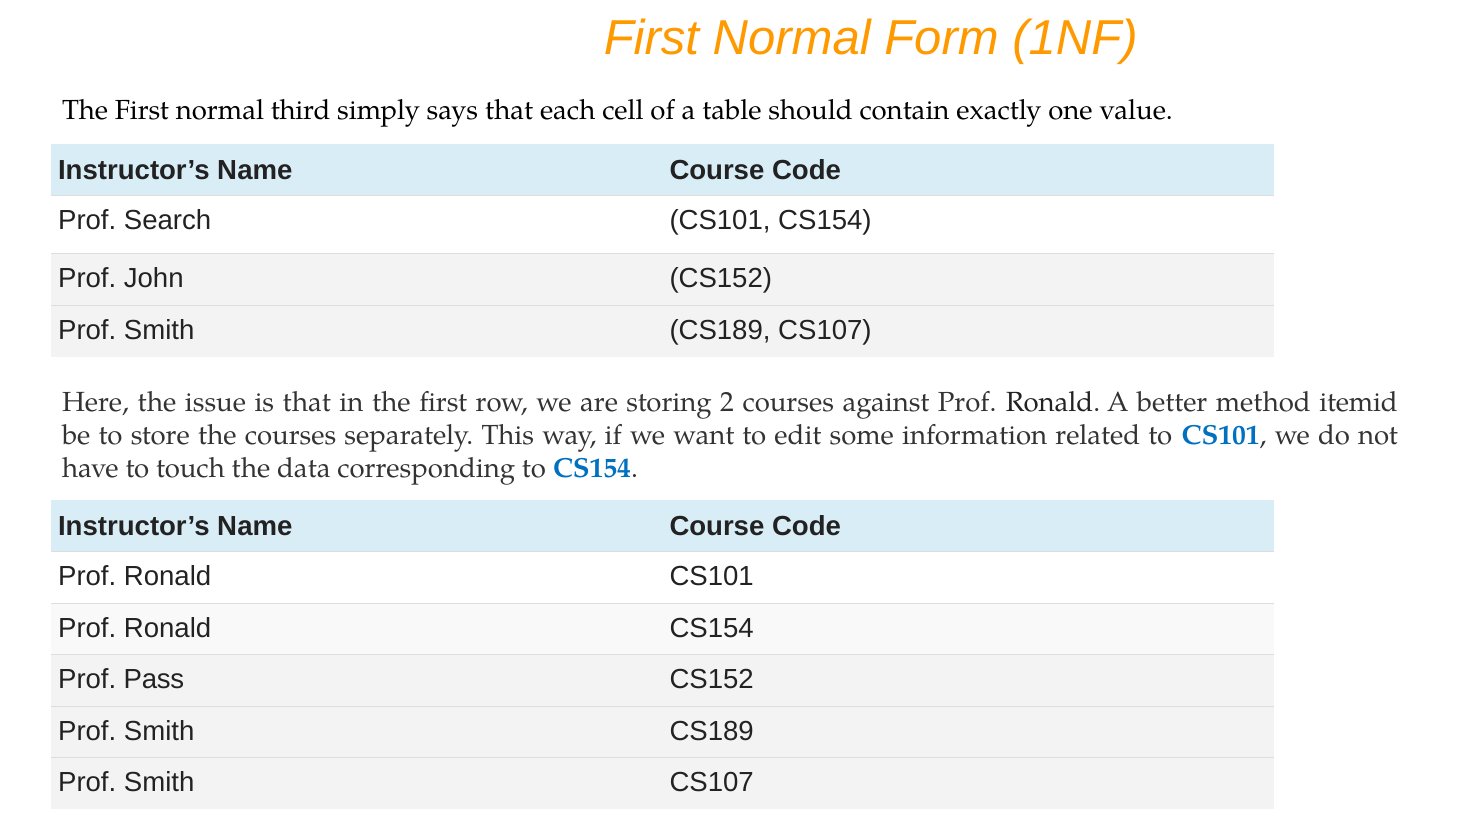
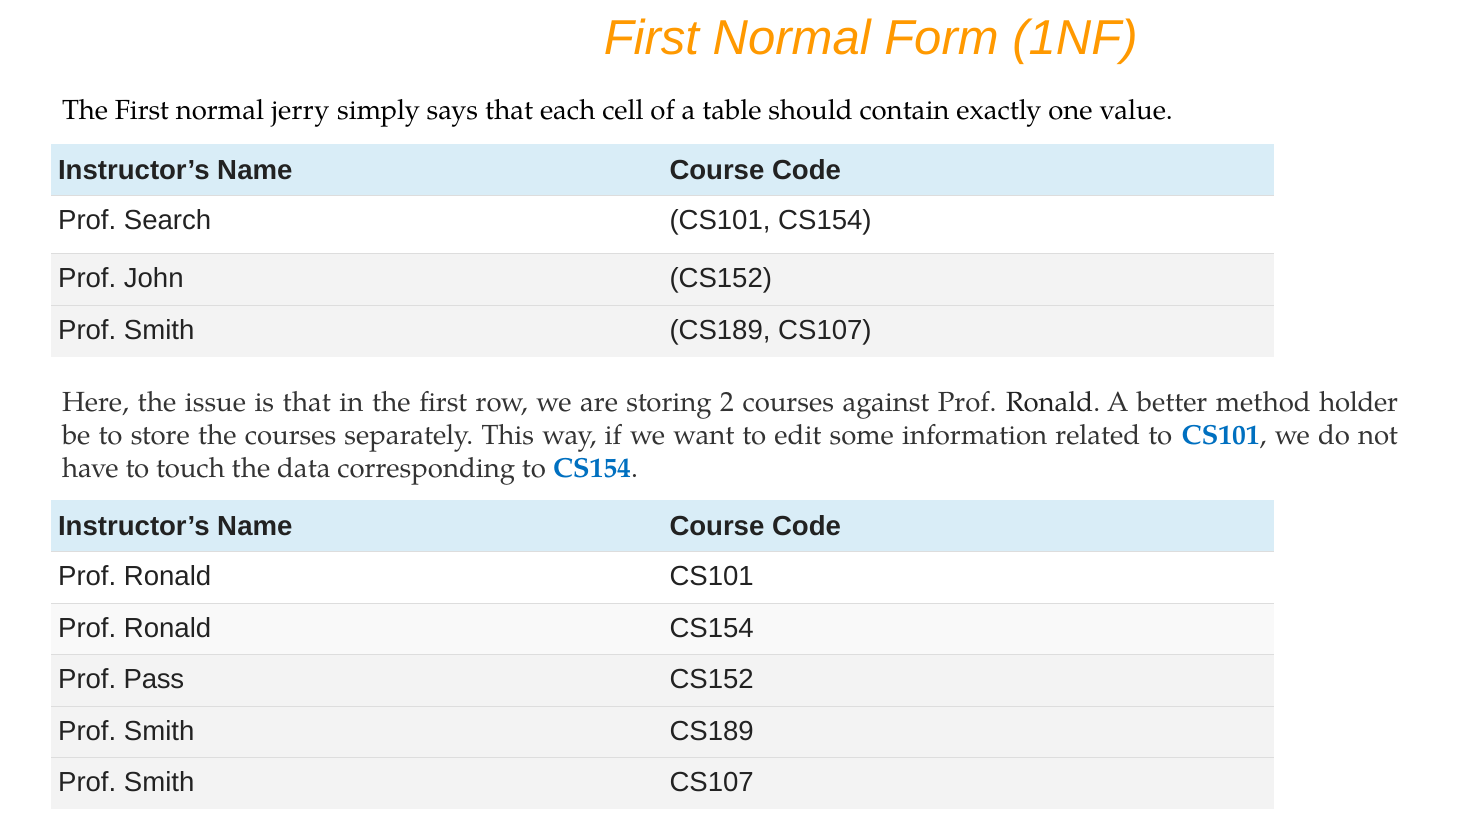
third: third -> jerry (300, 110)
itemid: itemid -> holder (1359, 403)
